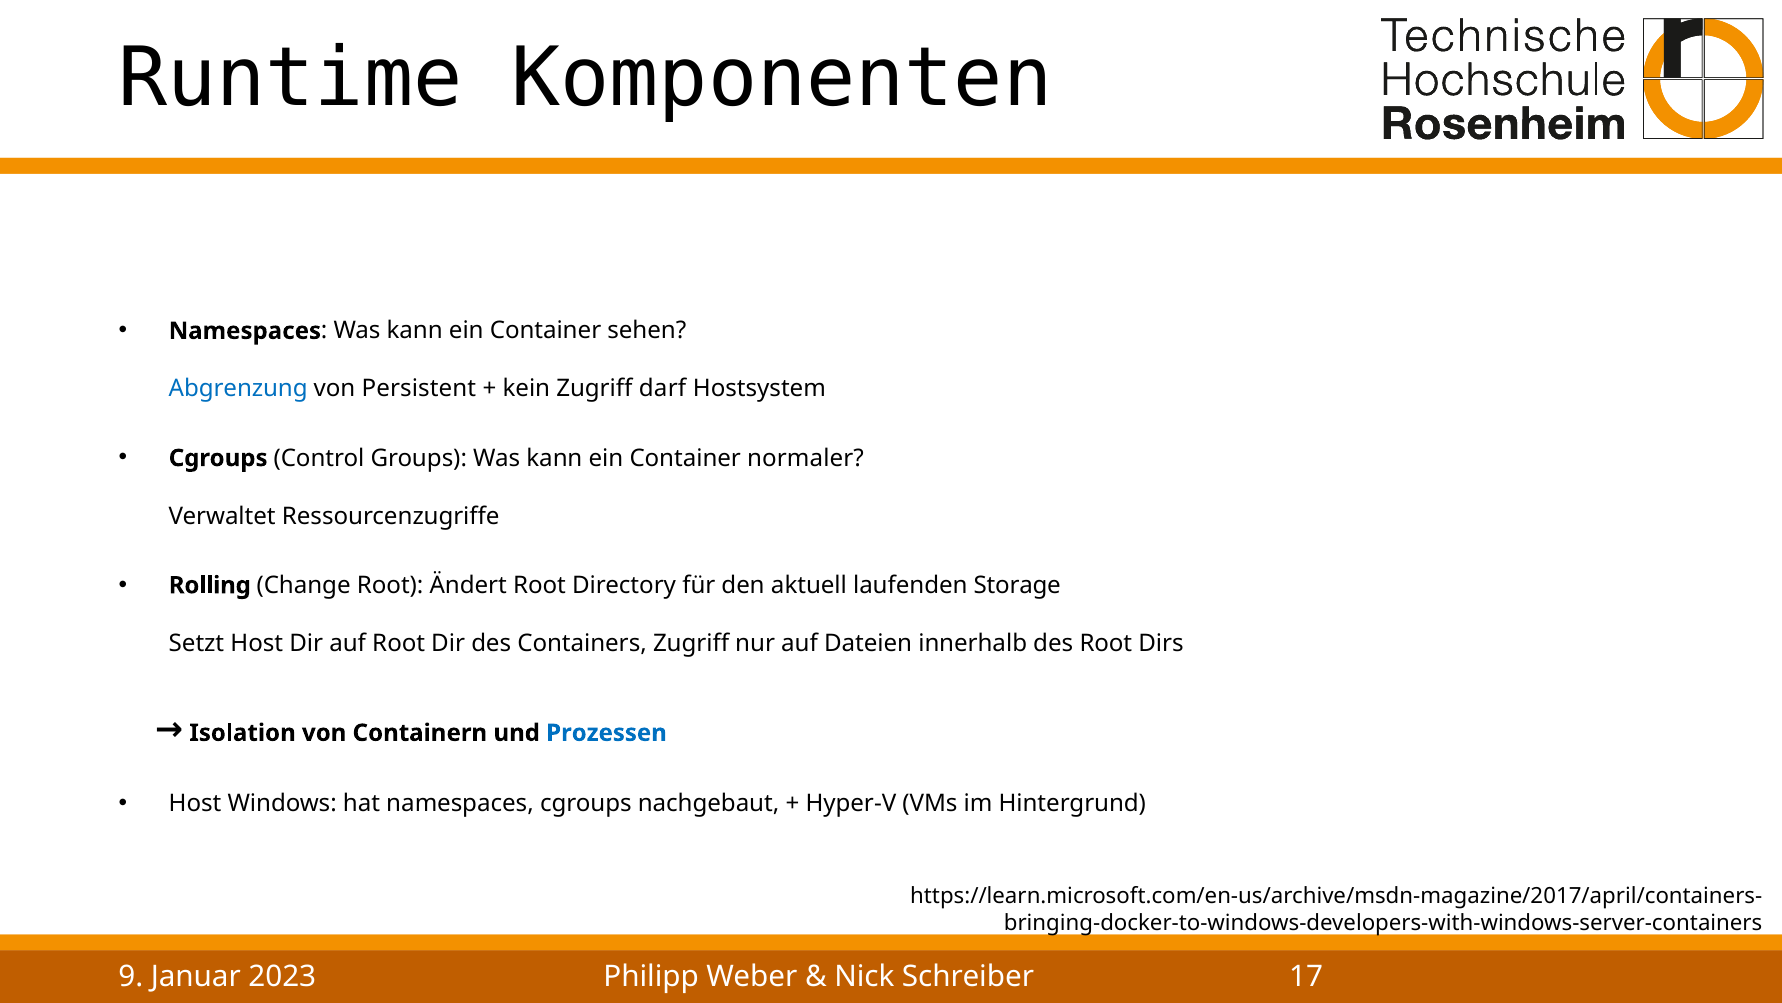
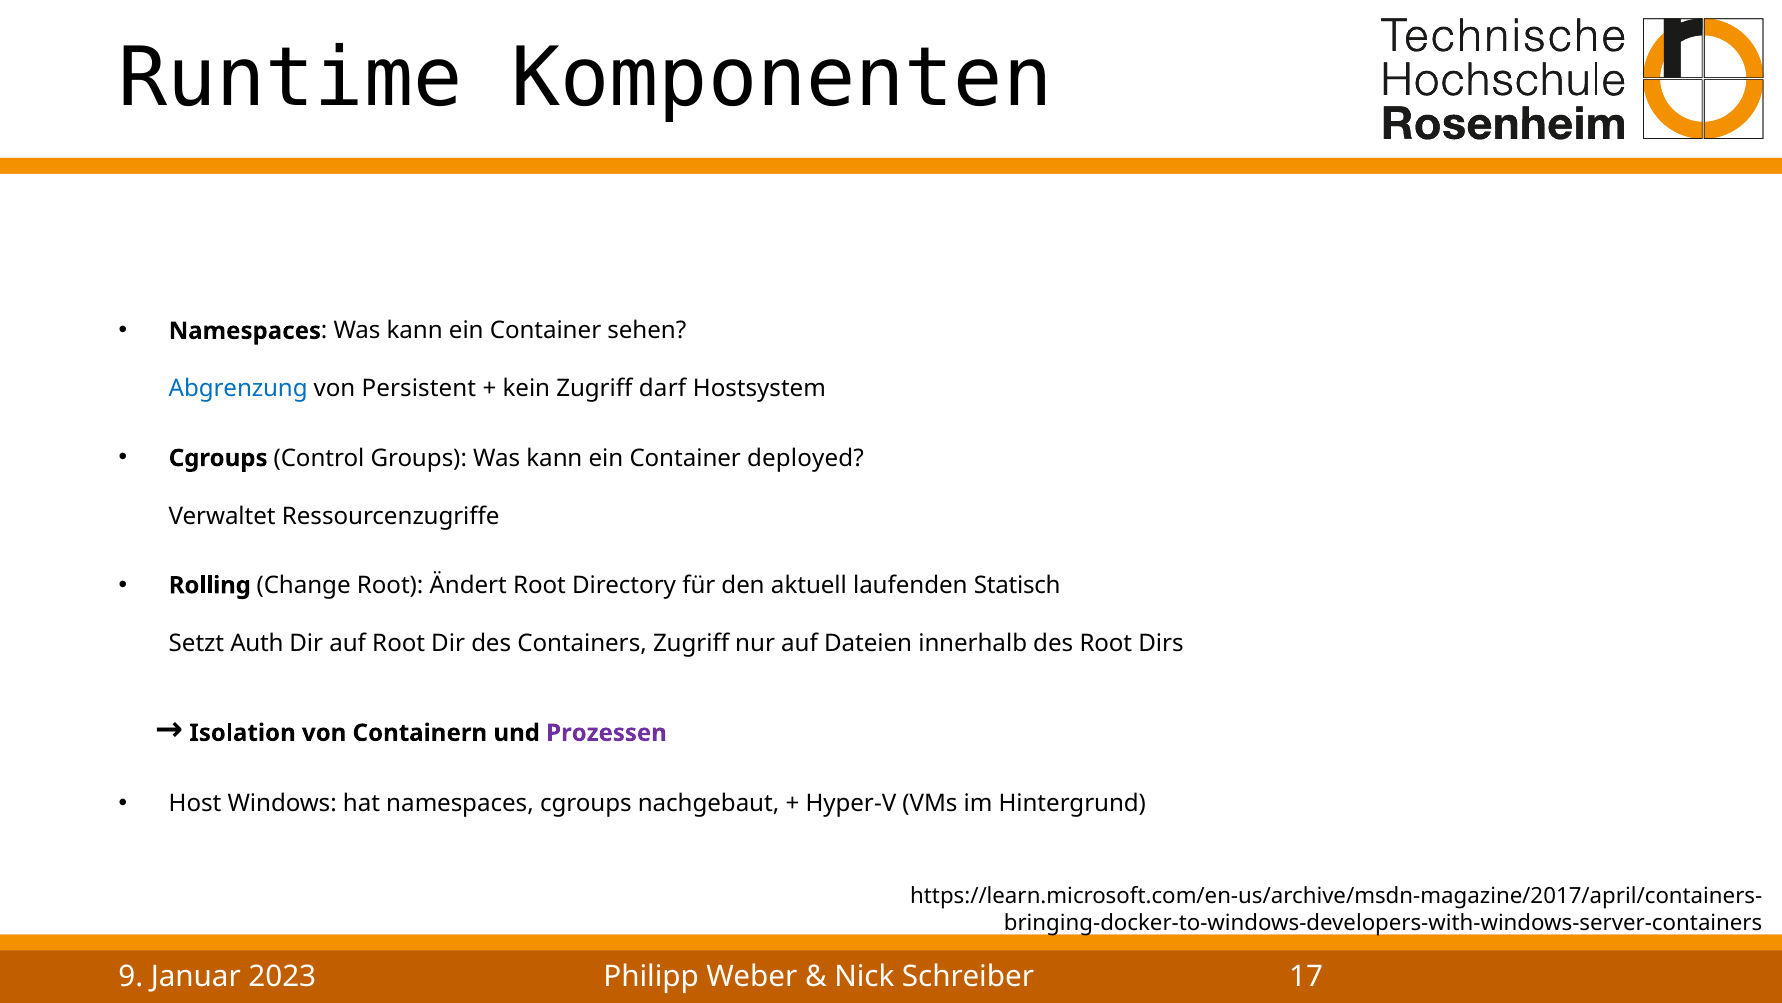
normaler: normaler -> deployed (806, 458)
Storage: Storage -> Statisch (1017, 585)
Setzt Host: Host -> Auth (257, 643)
Prozessen colour: blue -> purple (606, 732)
